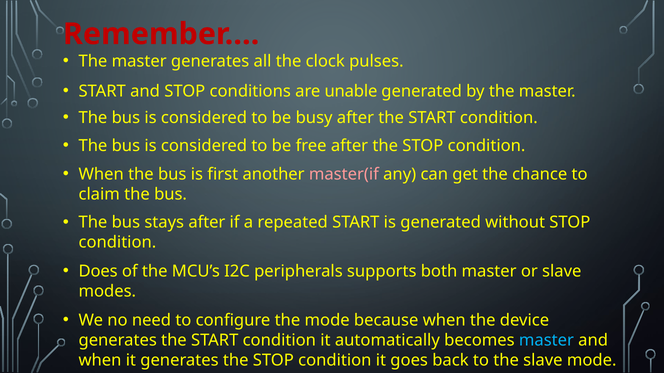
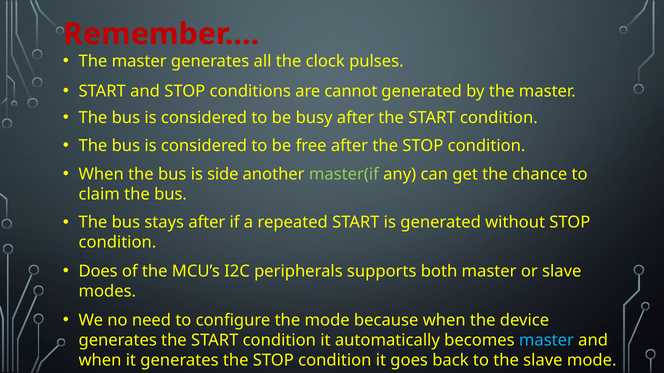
unable: unable -> cannot (351, 91)
first: first -> side (223, 175)
master(if colour: pink -> light green (344, 175)
